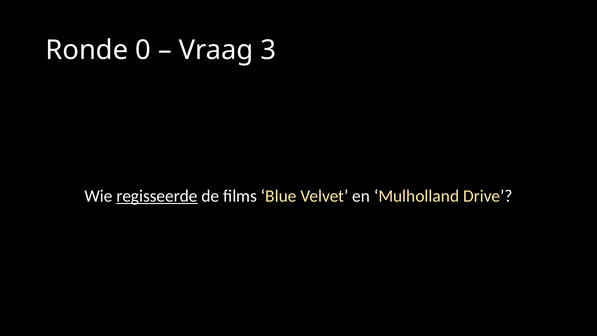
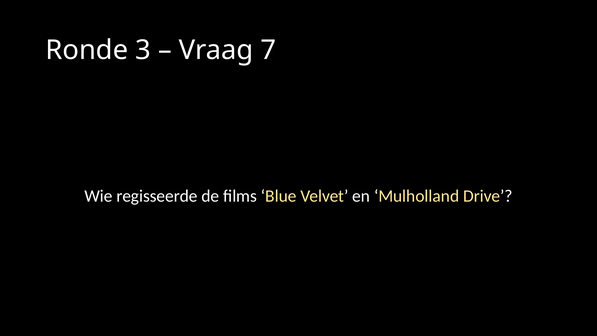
0: 0 -> 3 (143, 50)
3: 3 -> 7 (268, 50)
regisseerde underline: present -> none (157, 196)
